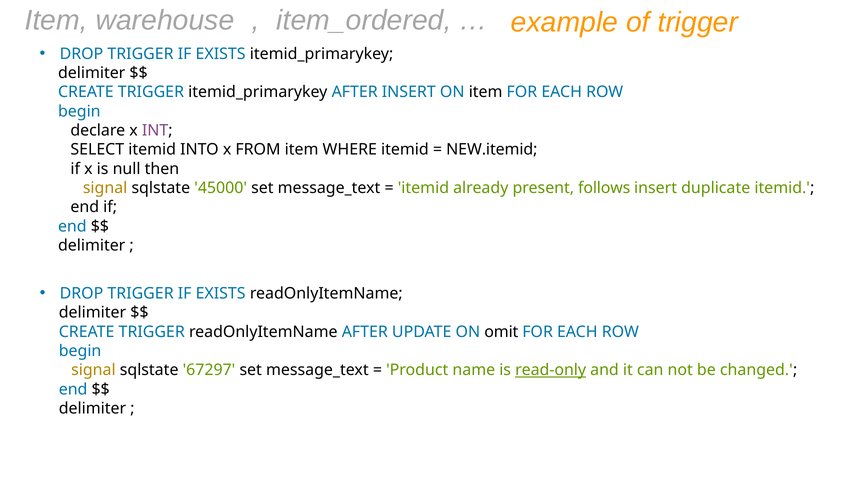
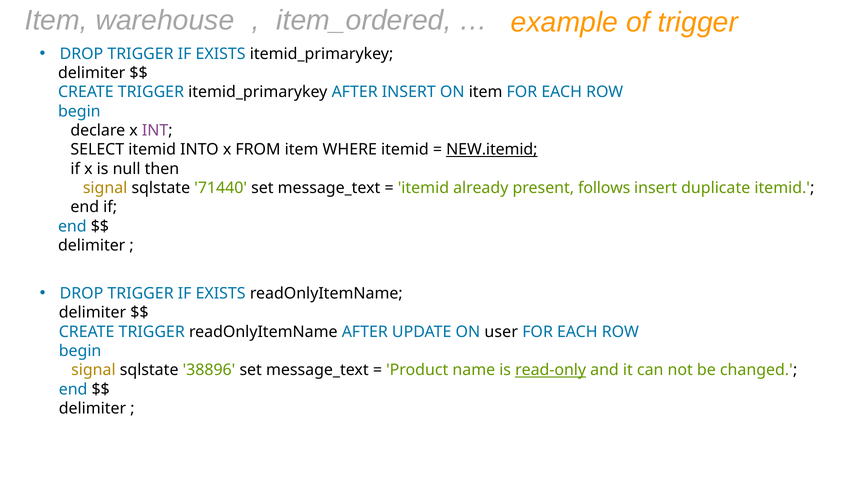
NEW.itemid underline: none -> present (492, 150)
45000: 45000 -> 71440 (221, 188)
omit: omit -> user (501, 332)
67297: 67297 -> 38896 (209, 370)
